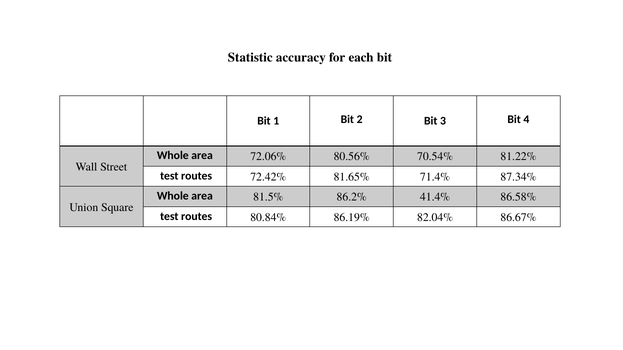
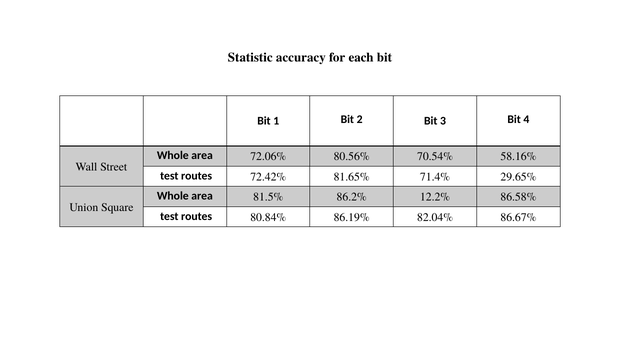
81.22%: 81.22% -> 58.16% (518, 157)
87.34%: 87.34% -> 29.65% (518, 177)
41.4%: 41.4% -> 12.2% (435, 197)
